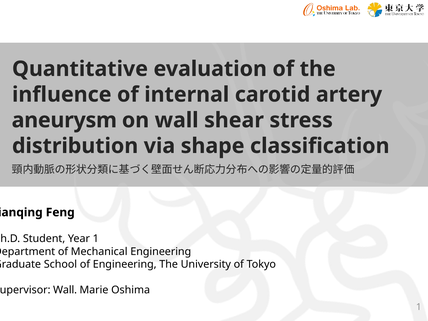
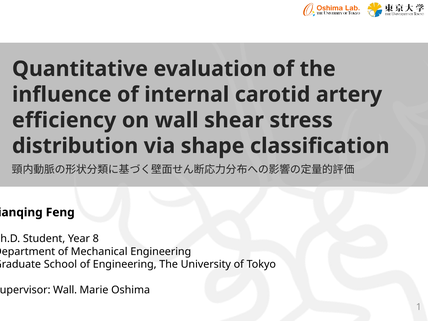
aneurysm: aneurysm -> efficiency (64, 120)
Year 1: 1 -> 8 (96, 239)
